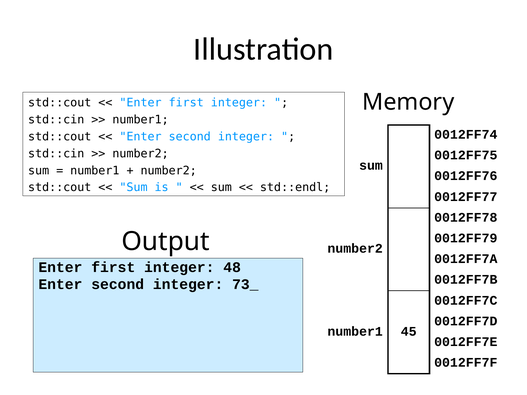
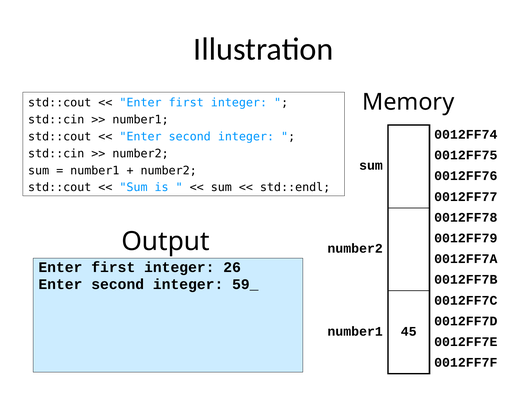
48: 48 -> 26 (232, 267)
73_: 73_ -> 59_ (245, 284)
